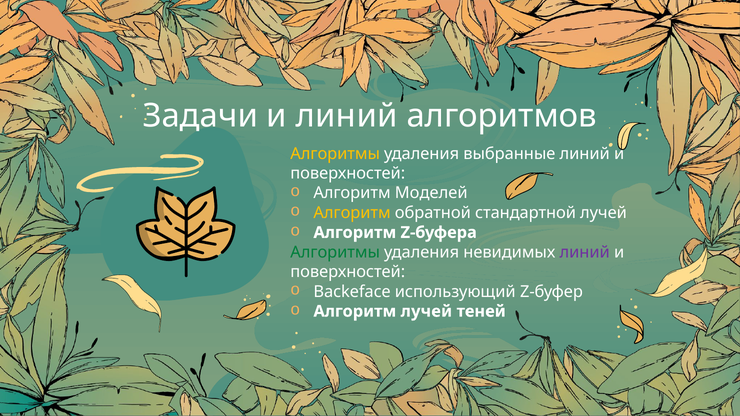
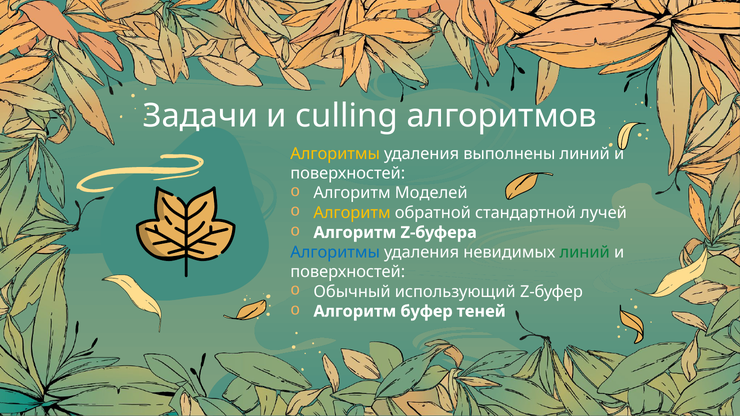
и линий: линий -> culling (347, 116)
выбранные: выбранные -> выполнены (509, 154)
Алгоритмы colour: green -> blue (335, 252)
линий colour: purple -> green (585, 252)
Backeface: Backeface -> Обычный (352, 292)
Алгоритм лучей: лучей -> буфер (427, 312)
